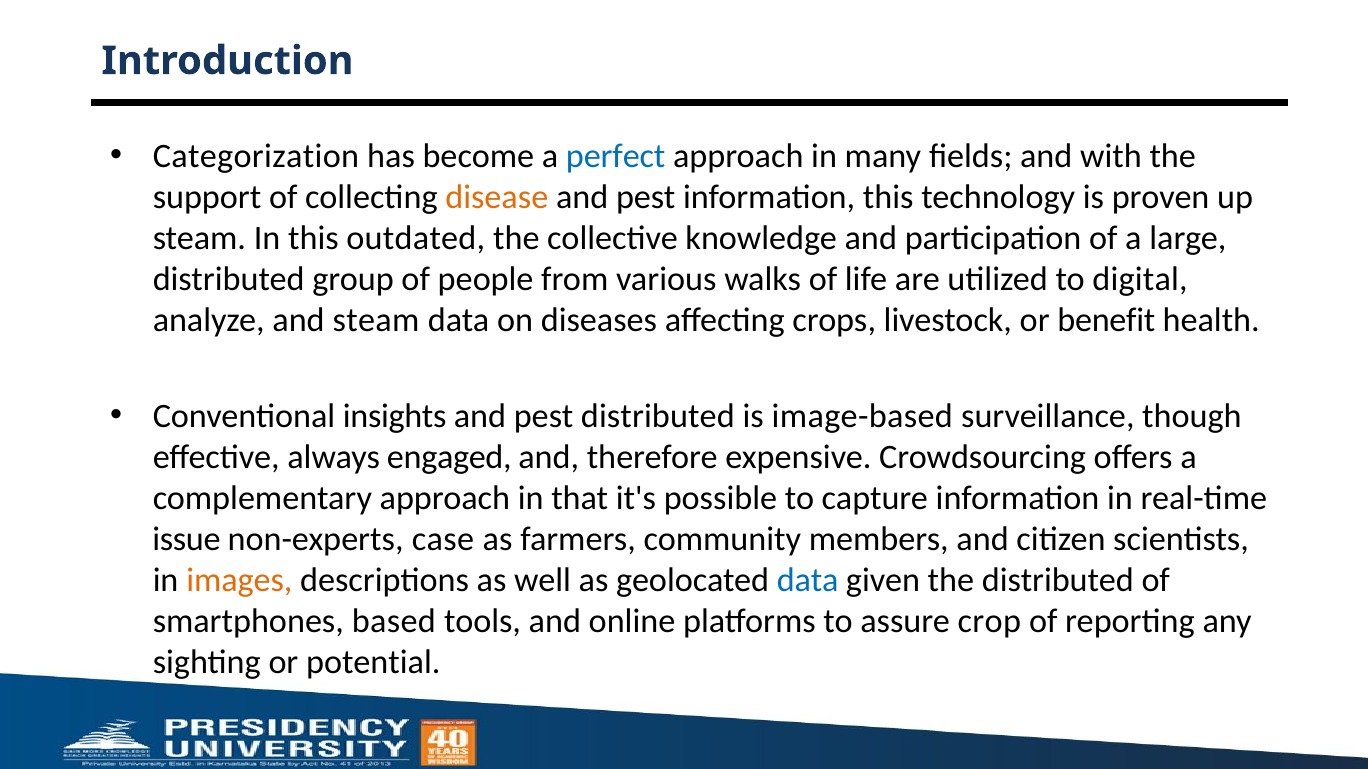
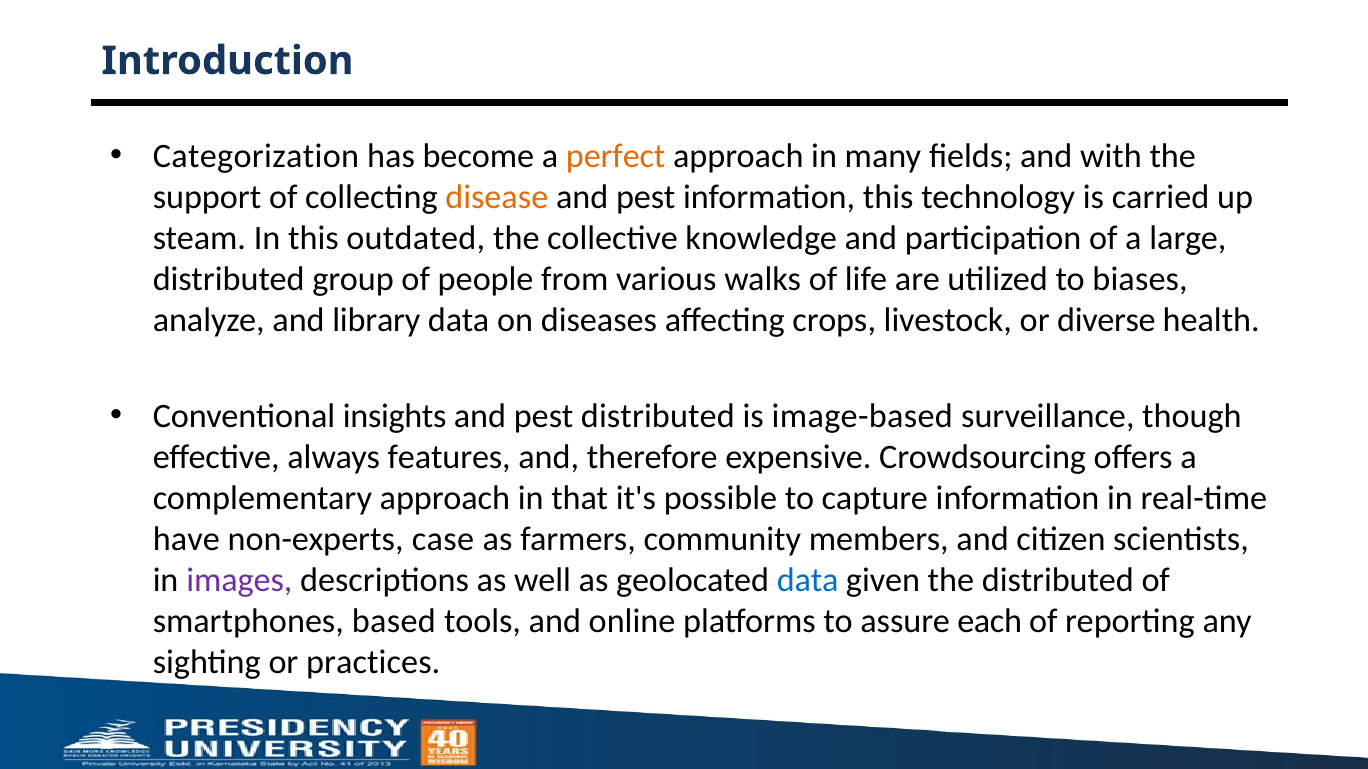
perfect colour: blue -> orange (616, 156)
proven: proven -> carried (1161, 197)
digital: digital -> biases (1140, 279)
and steam: steam -> library (376, 320)
benefit: benefit -> diverse (1106, 320)
engaged: engaged -> features (449, 457)
issue: issue -> have (186, 539)
images colour: orange -> purple (239, 580)
crop: crop -> each (990, 621)
potential: potential -> practices (373, 662)
